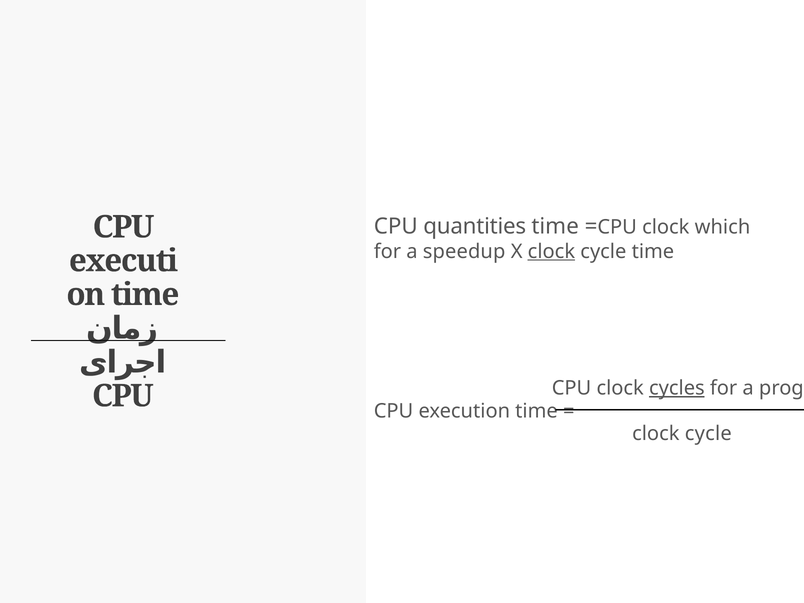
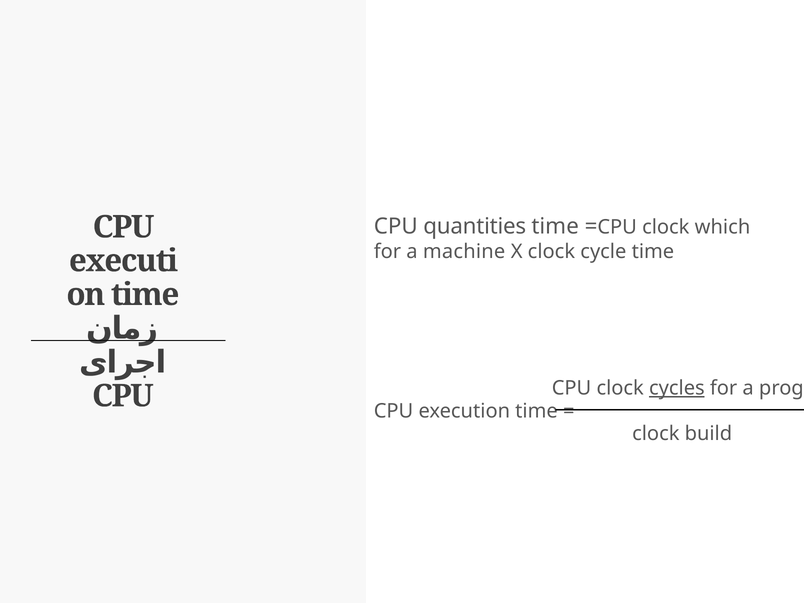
speedup: speedup -> machine (464, 251)
clock underline: present -> none (551, 251)
cycle: cycle -> build (708, 434)
